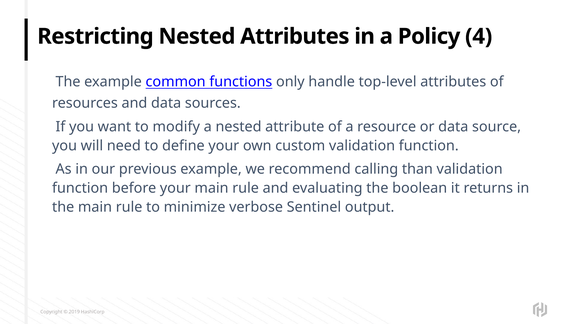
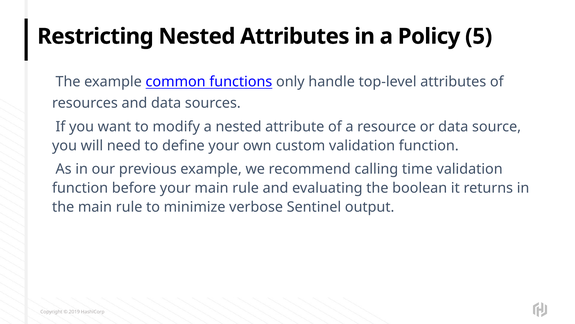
4: 4 -> 5 (479, 36)
than: than -> time (417, 169)
